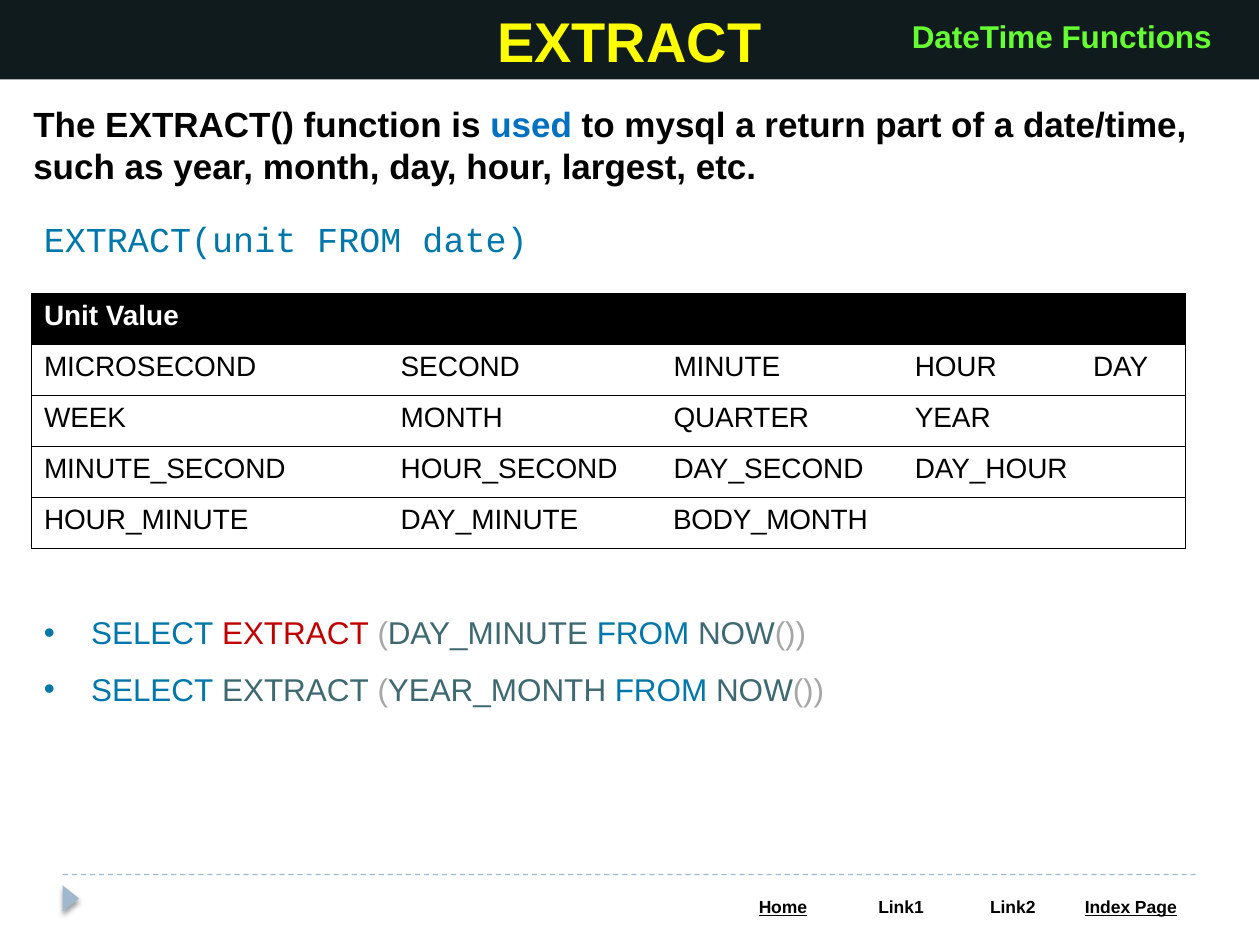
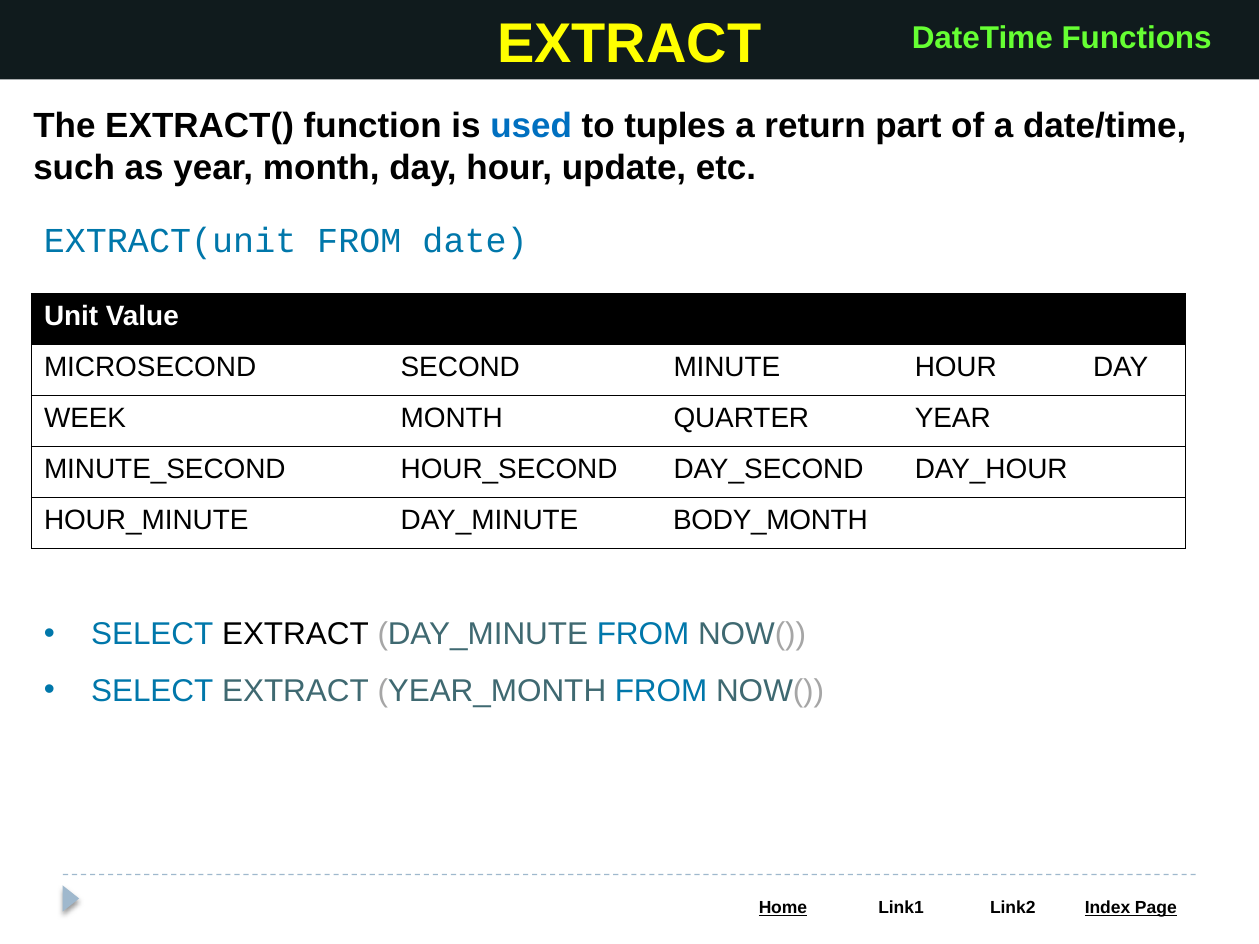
mysql: mysql -> tuples (675, 126)
largest: largest -> update (624, 168)
EXTRACT colour: red -> black (295, 635)
